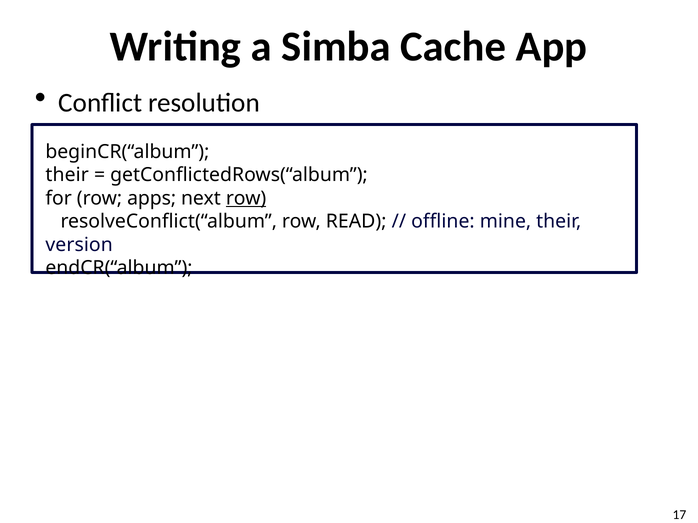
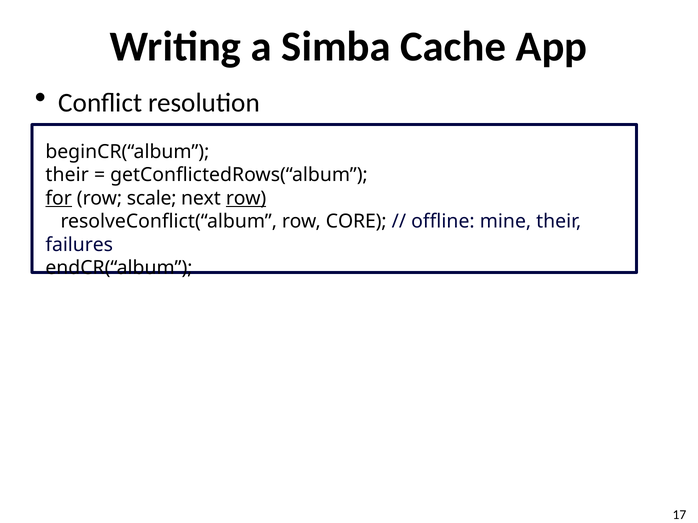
for underline: none -> present (59, 199)
apps: apps -> scale (152, 199)
READ: READ -> CORE (356, 222)
version: version -> failures (79, 245)
